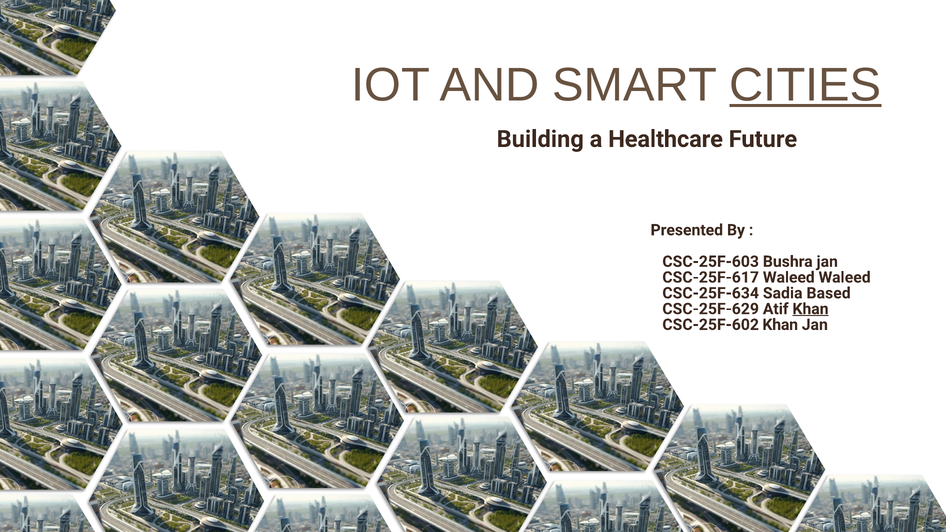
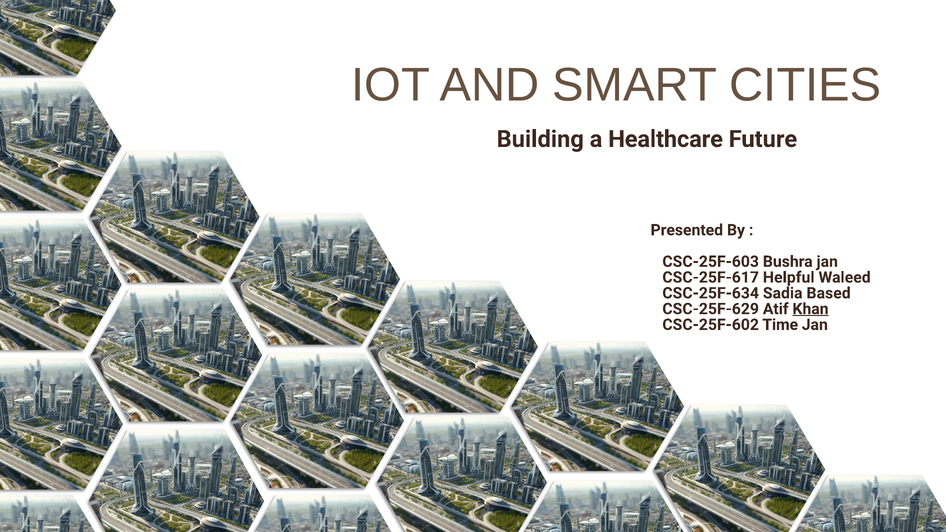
CITIES underline: present -> none (805, 85)
CSC-25F-617 Waleed: Waleed -> Helpful (789, 277)
CSC-25F-602 Khan: Khan -> Time (780, 325)
